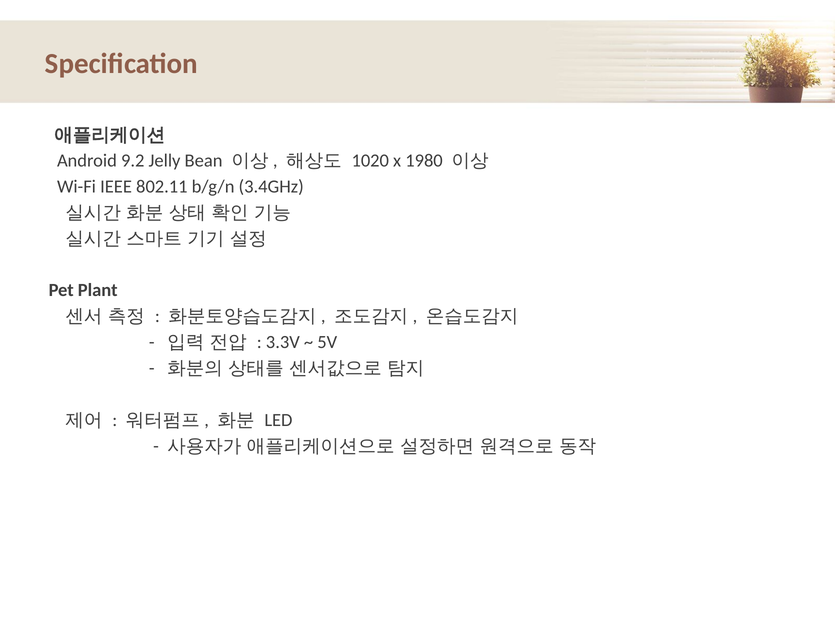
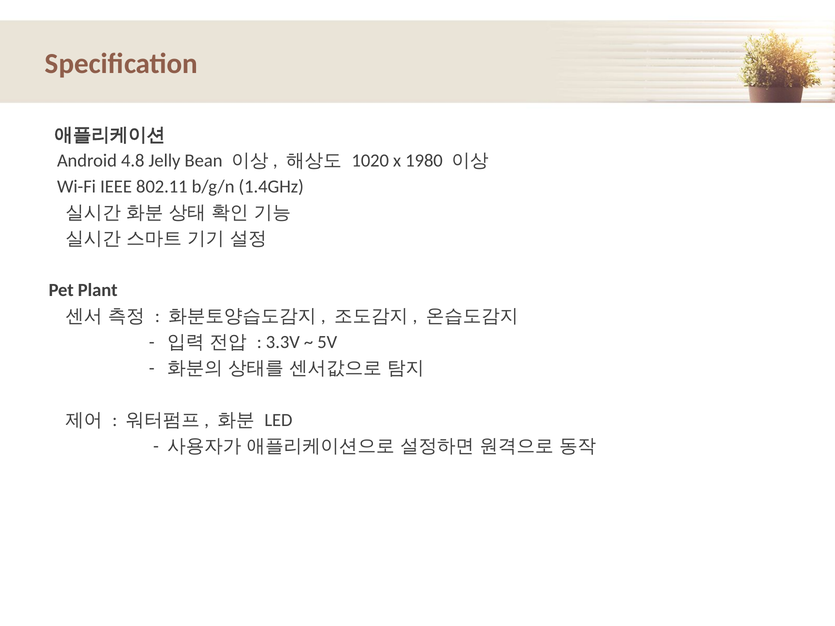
9.2: 9.2 -> 4.8 (133, 161)
3.4GHz: 3.4GHz -> 1.4GHz (271, 187)
